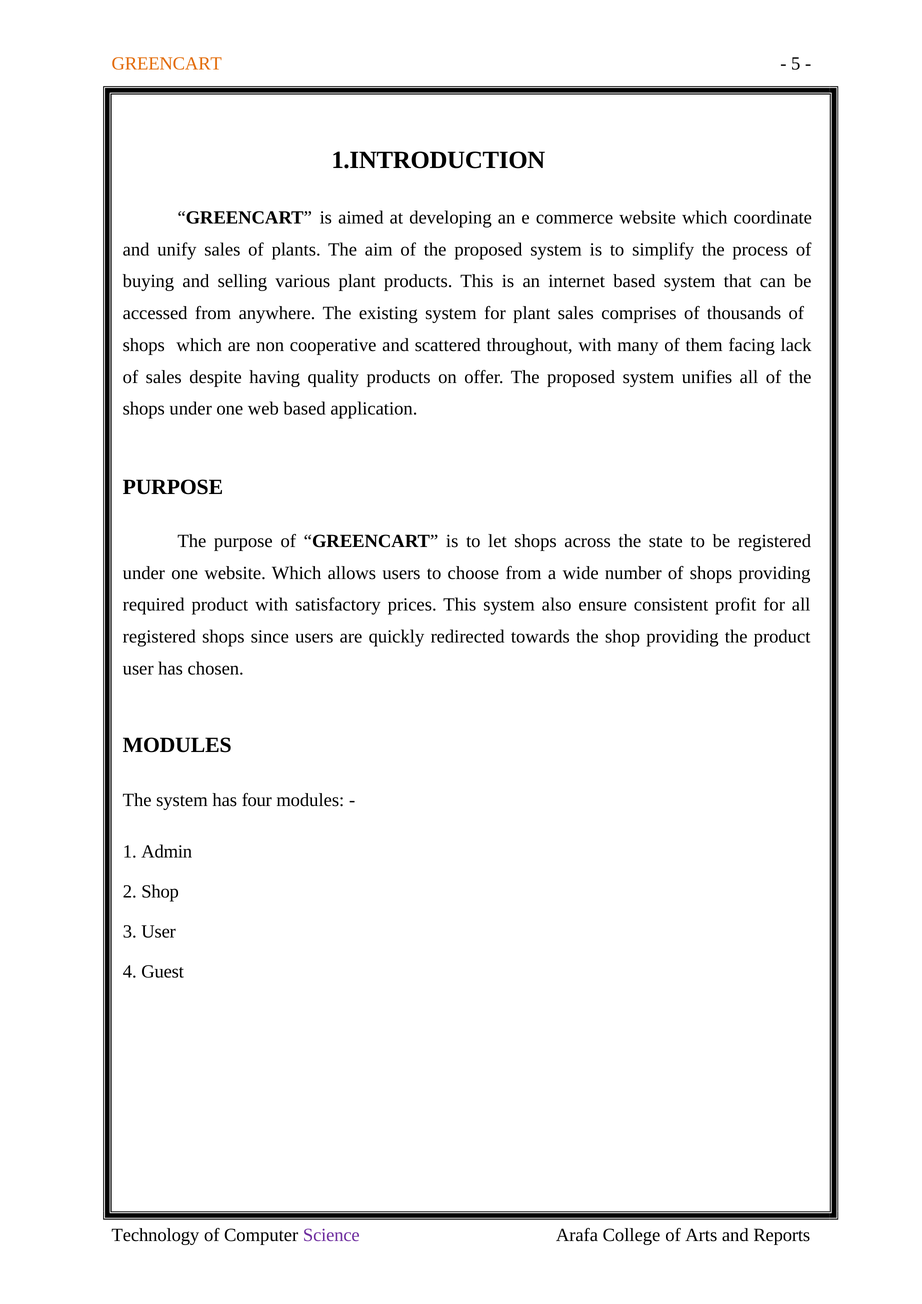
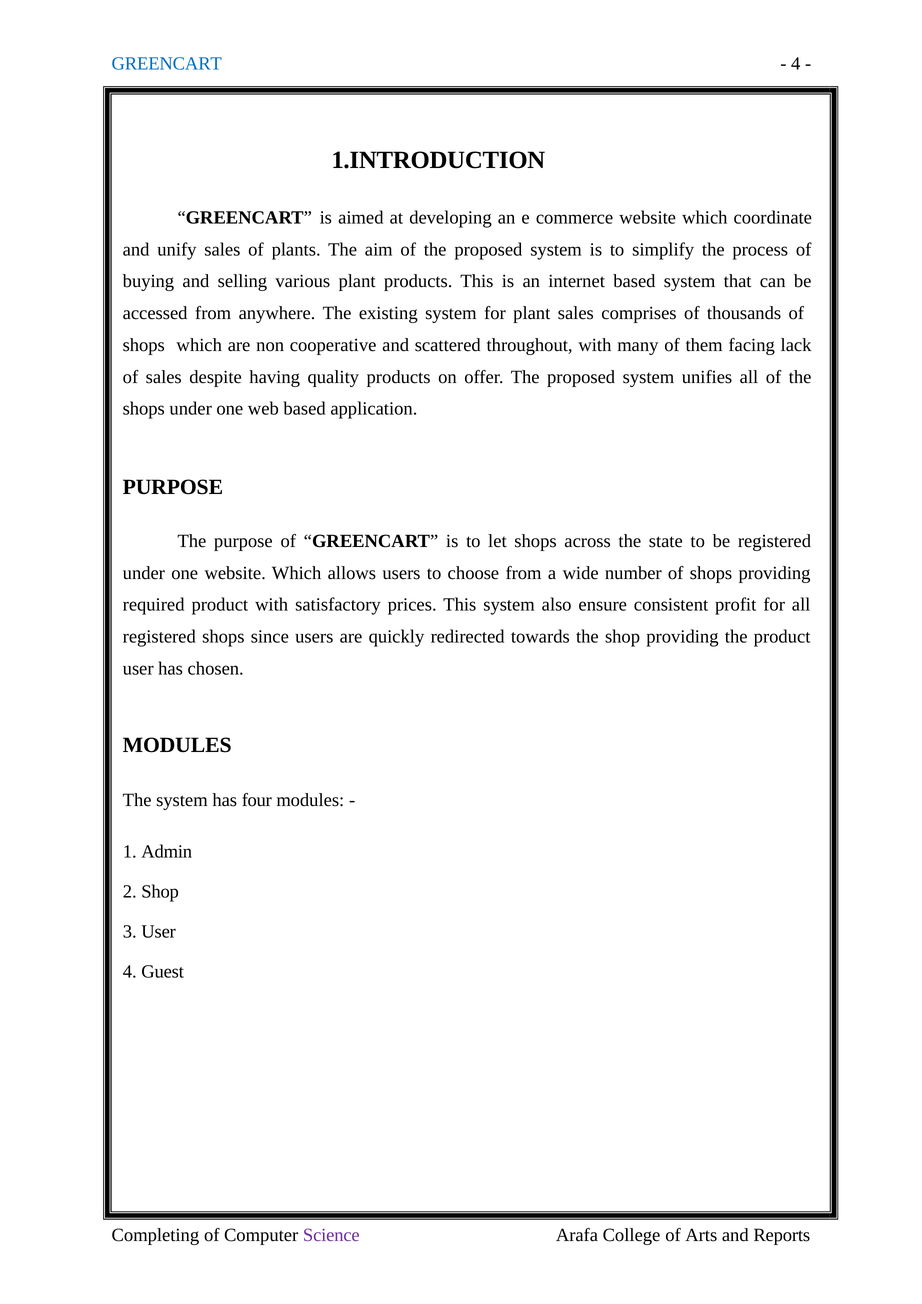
GREENCART colour: orange -> blue (167, 64)
5: 5 -> 4 (796, 64)
Technology: Technology -> Completing (155, 1236)
